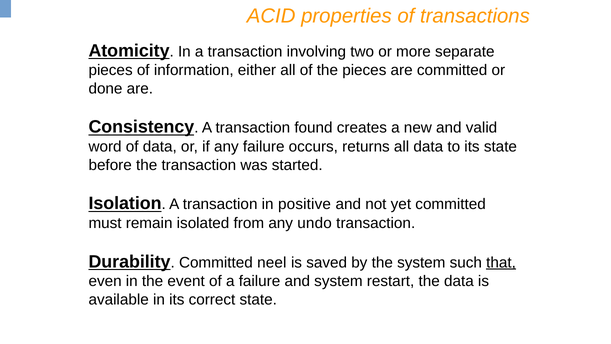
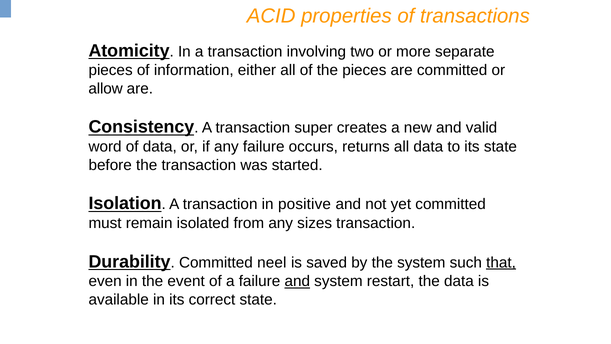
done: done -> allow (106, 89)
found: found -> super (313, 128)
undo: undo -> sizes (315, 223)
and underline: none -> present (297, 281)
